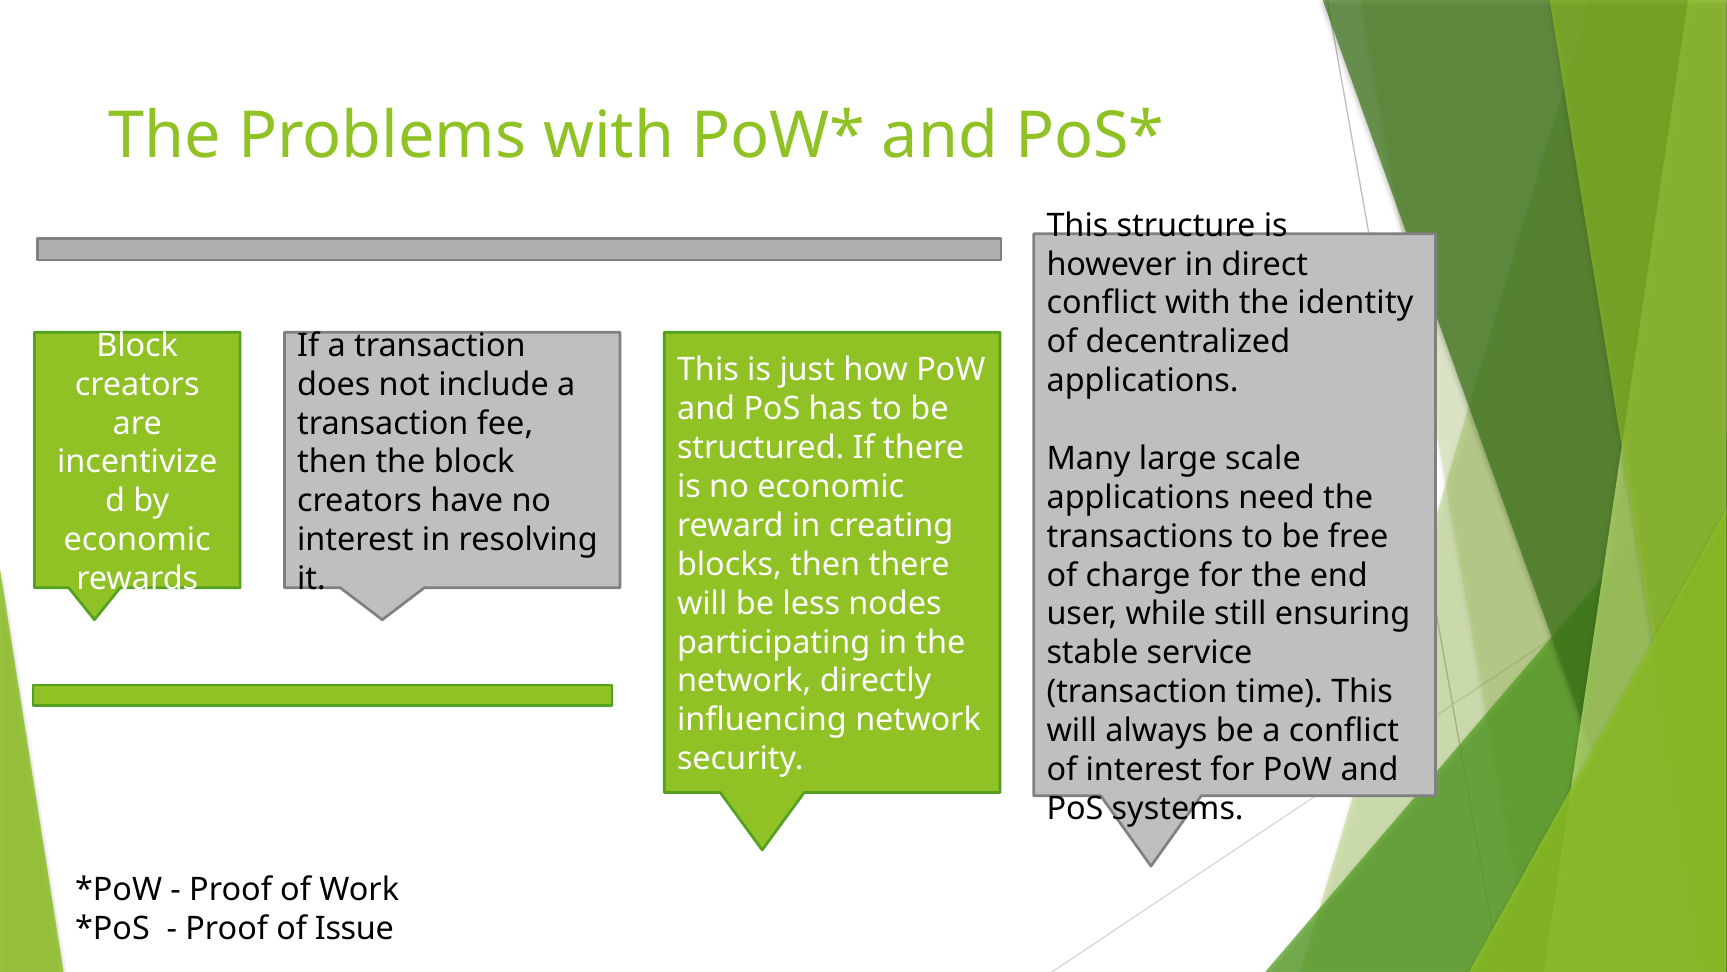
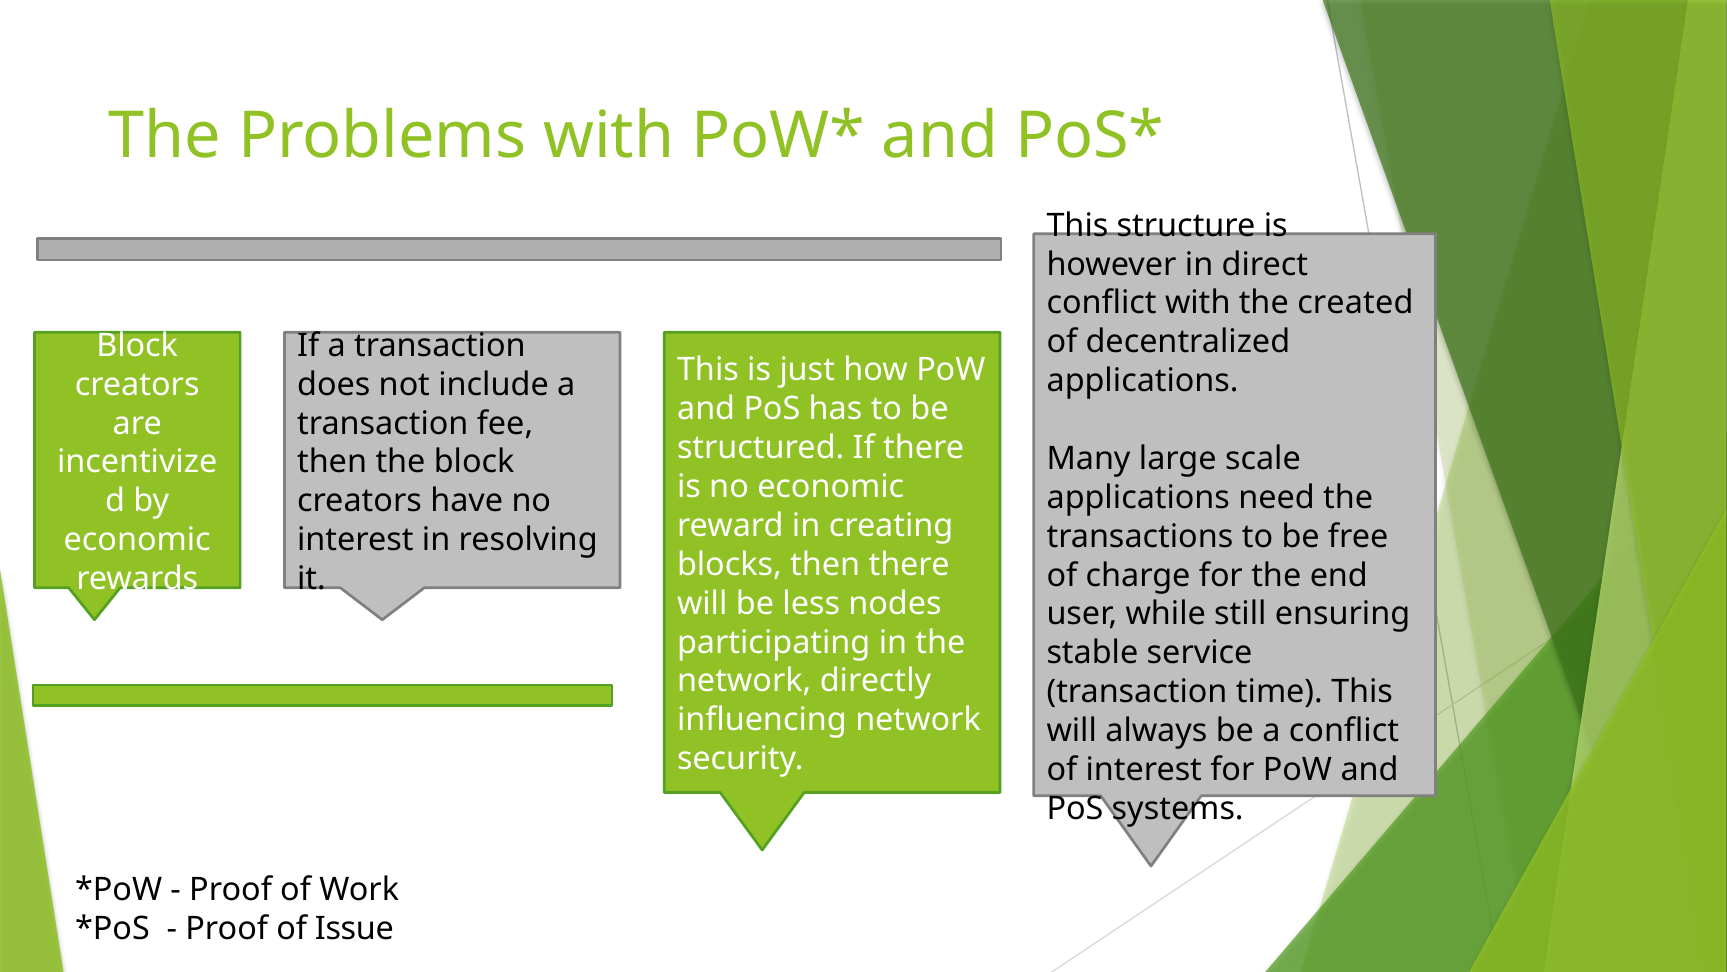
identity: identity -> created (1355, 303)
